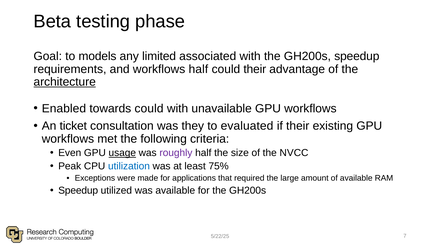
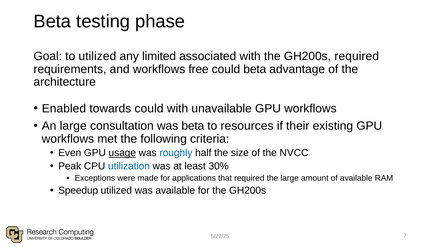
to models: models -> utilized (97, 56)
GH200s speedup: speedup -> required (357, 56)
workflows half: half -> free (199, 69)
could their: their -> beta (255, 69)
architecture underline: present -> none (65, 82)
An ticket: ticket -> large (73, 126)
was they: they -> beta (193, 126)
evaluated: evaluated -> resources (247, 126)
roughly colour: purple -> blue (176, 153)
75%: 75% -> 30% (219, 166)
